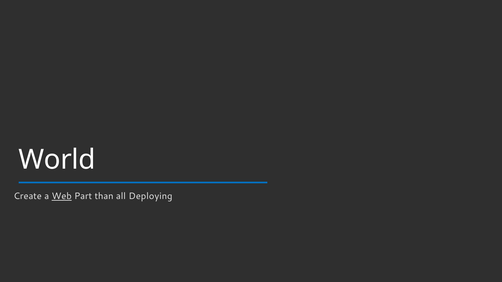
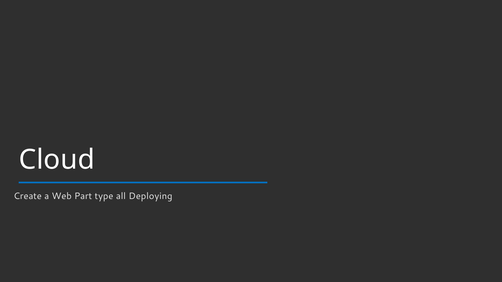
World: World -> Cloud (57, 160)
Web underline: present -> none (62, 197)
than: than -> type (104, 197)
